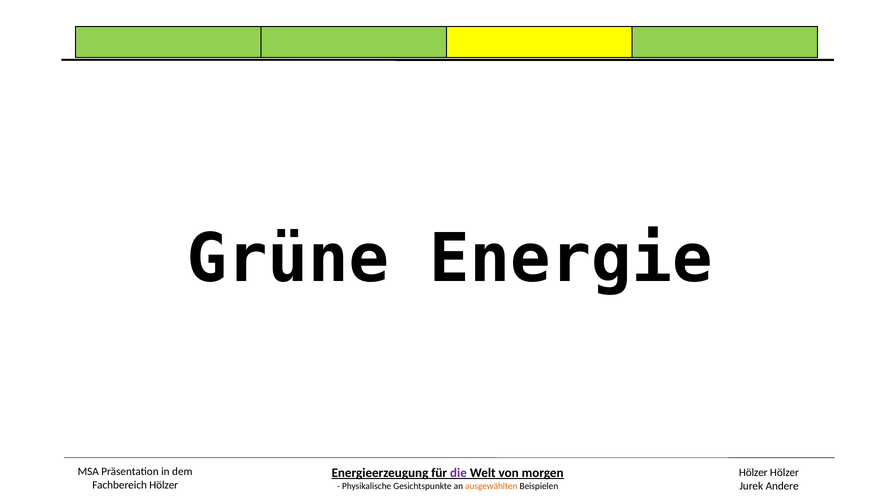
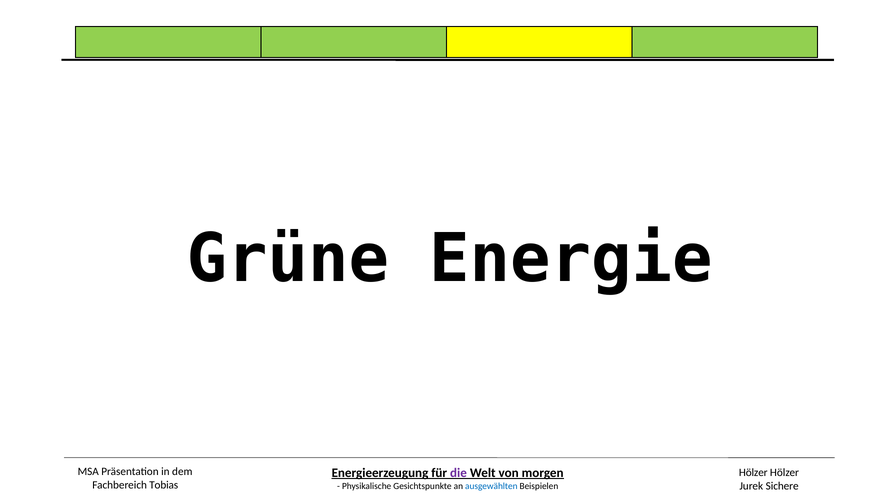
Fachbereich Hölzer: Hölzer -> Tobias (164, 485)
Andere: Andere -> Sichere (782, 486)
ausgewählten colour: orange -> blue (491, 486)
